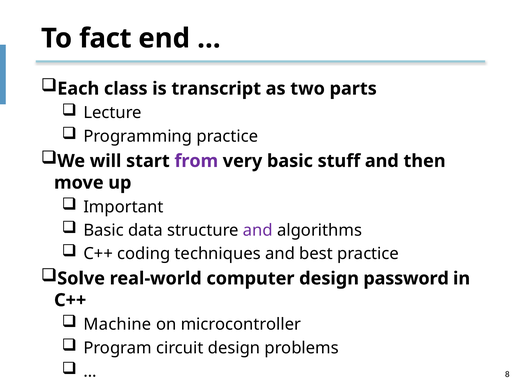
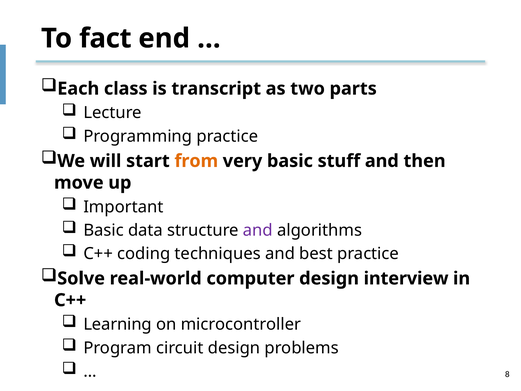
from colour: purple -> orange (196, 161)
password: password -> interview (406, 278)
Machine: Machine -> Learning (118, 324)
